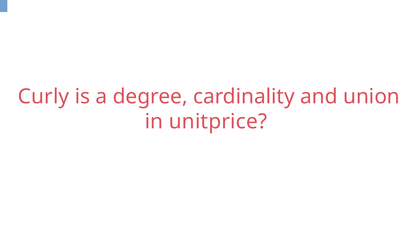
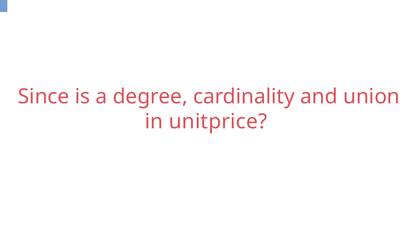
Curly: Curly -> Since (44, 97)
